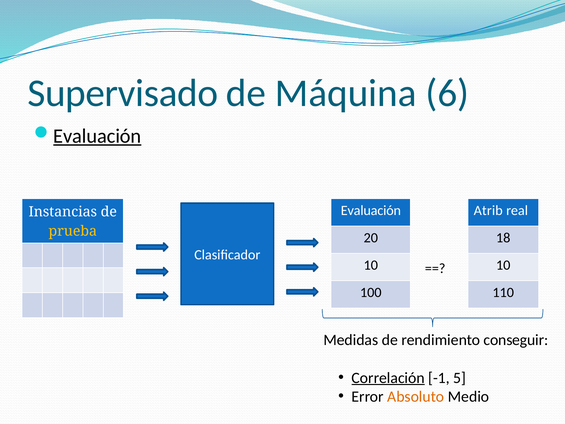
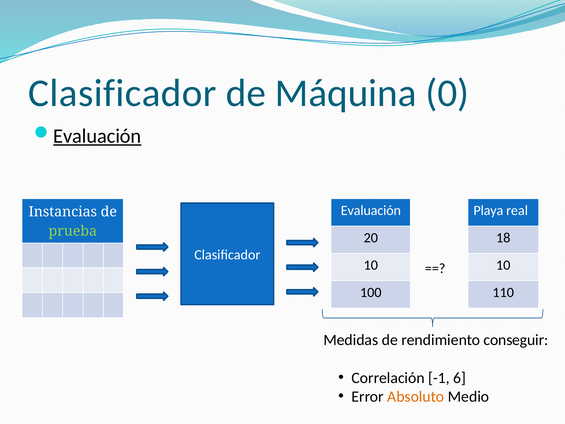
Supervisado: Supervisado -> Clasificador (122, 93)
6: 6 -> 0 (447, 93)
Atrib: Atrib -> Playa (488, 210)
prueba colour: yellow -> light green (73, 231)
Correlación underline: present -> none (388, 378)
5: 5 -> 6 (460, 378)
